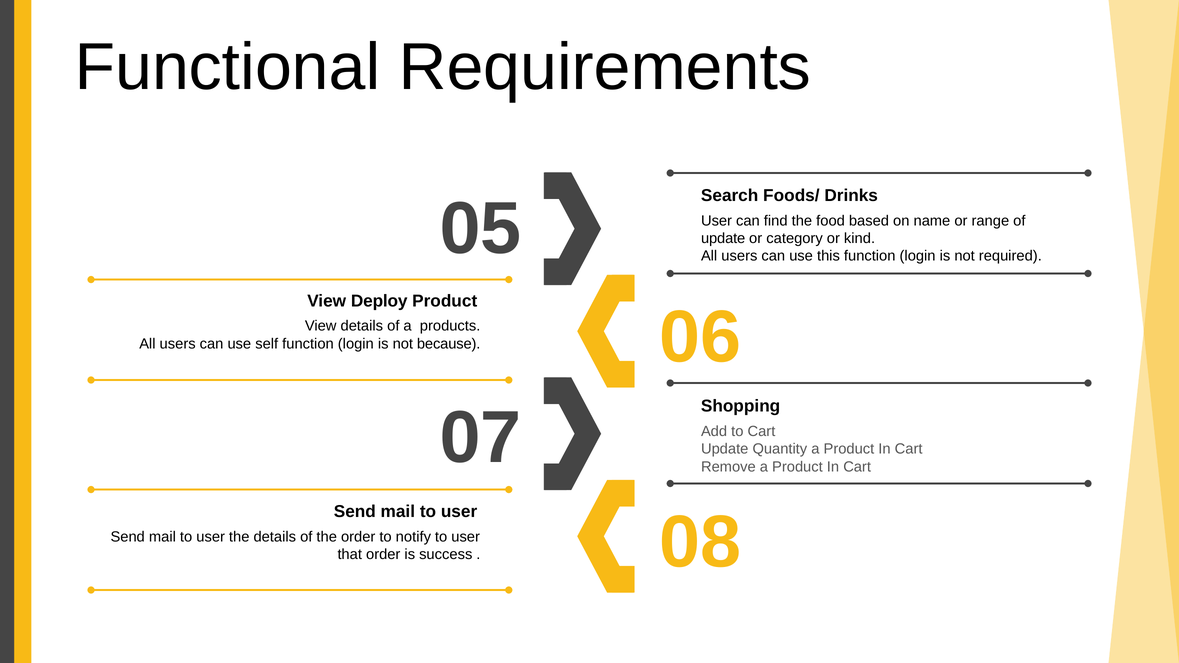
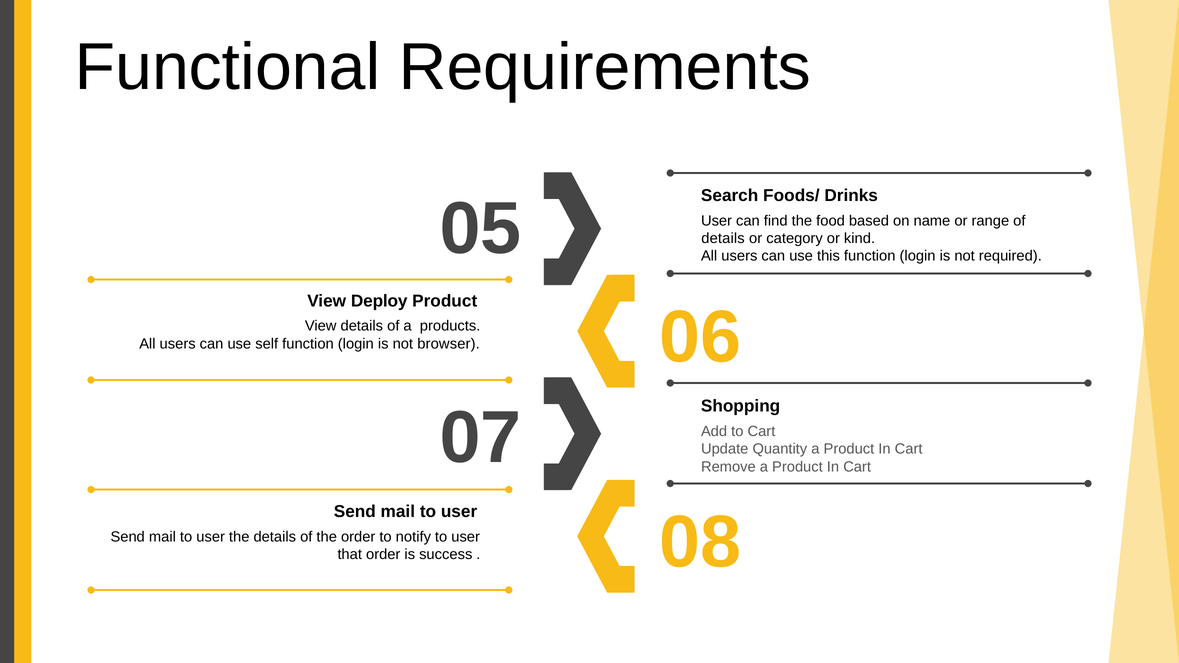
update: update -> details (723, 238)
because: because -> browser (449, 344)
